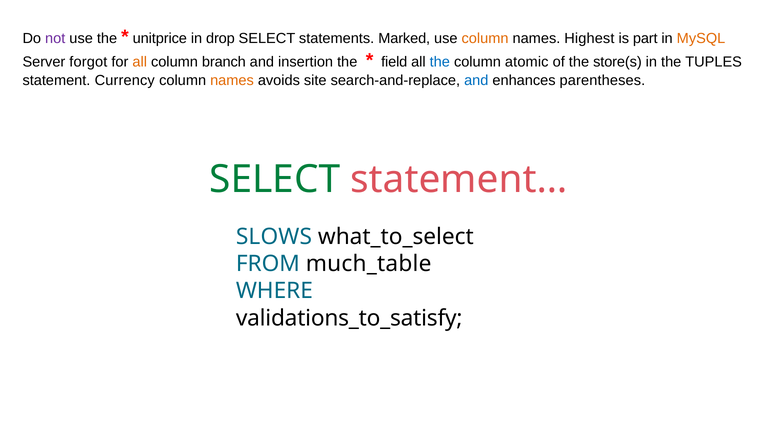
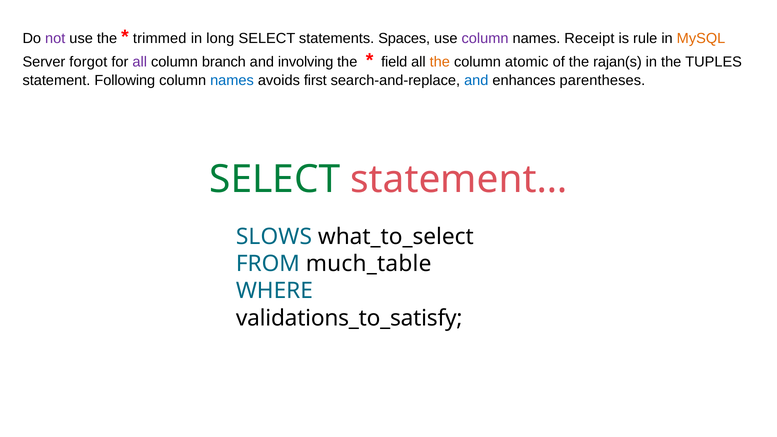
unitprice: unitprice -> trimmed (160, 39)
drop: drop -> long (220, 39)
Marked: Marked -> Spaces (404, 39)
column colour: orange -> purple (485, 39)
Highest: Highest -> Receipt (589, 39)
part: part -> rule (645, 39)
all colour: orange -> purple (140, 62)
insertion: insertion -> involving (306, 62)
the colour: blue -> orange (440, 62)
store(s: store(s -> rajan(s (617, 62)
Currency: Currency -> Following (125, 80)
names colour: orange -> blue (232, 80)
site: site -> first (315, 80)
